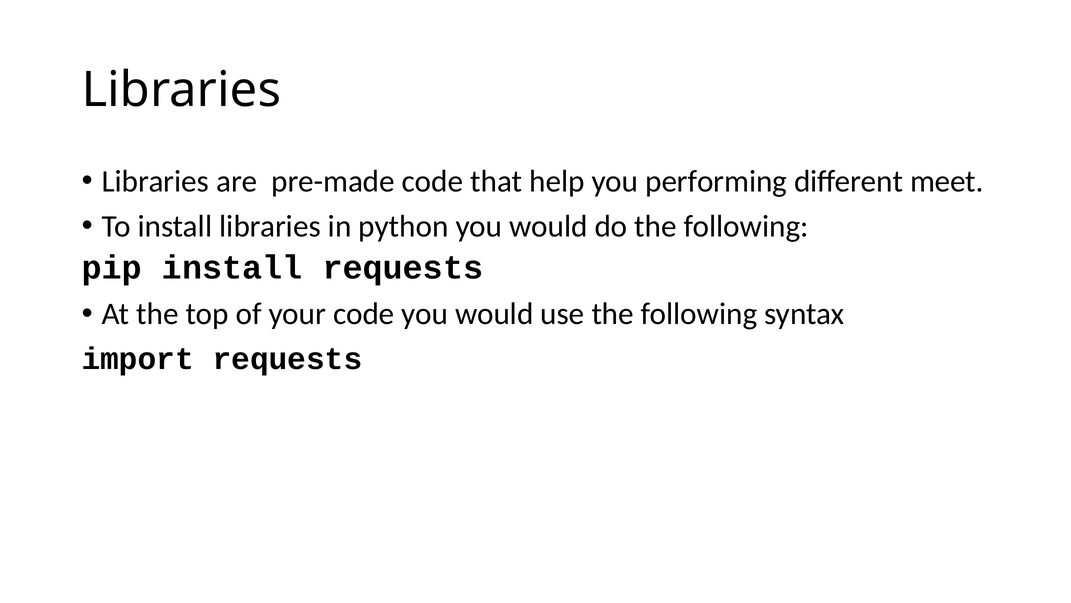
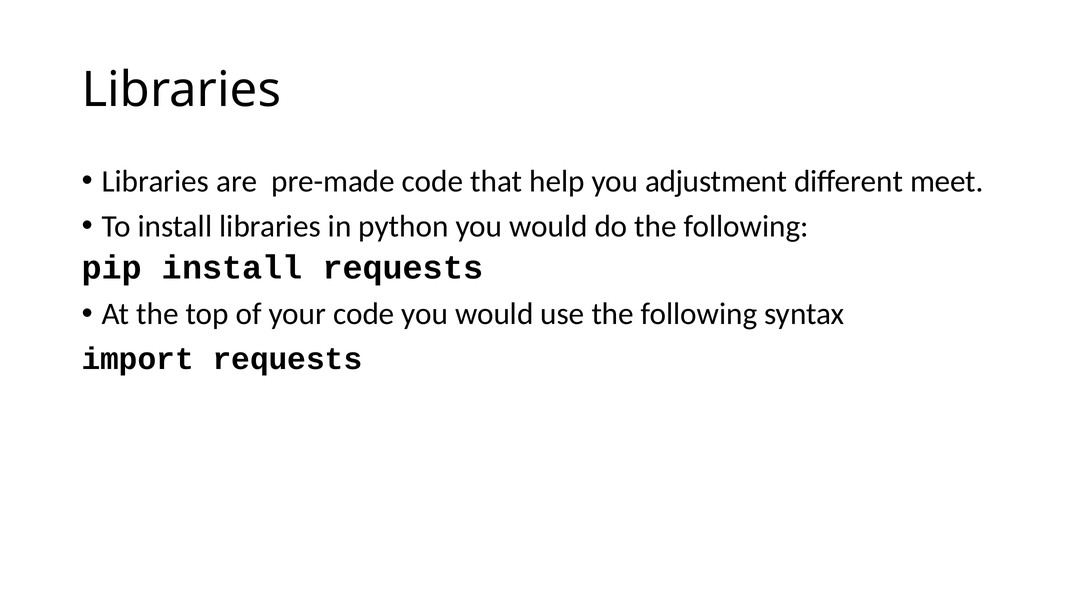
performing: performing -> adjustment (716, 181)
